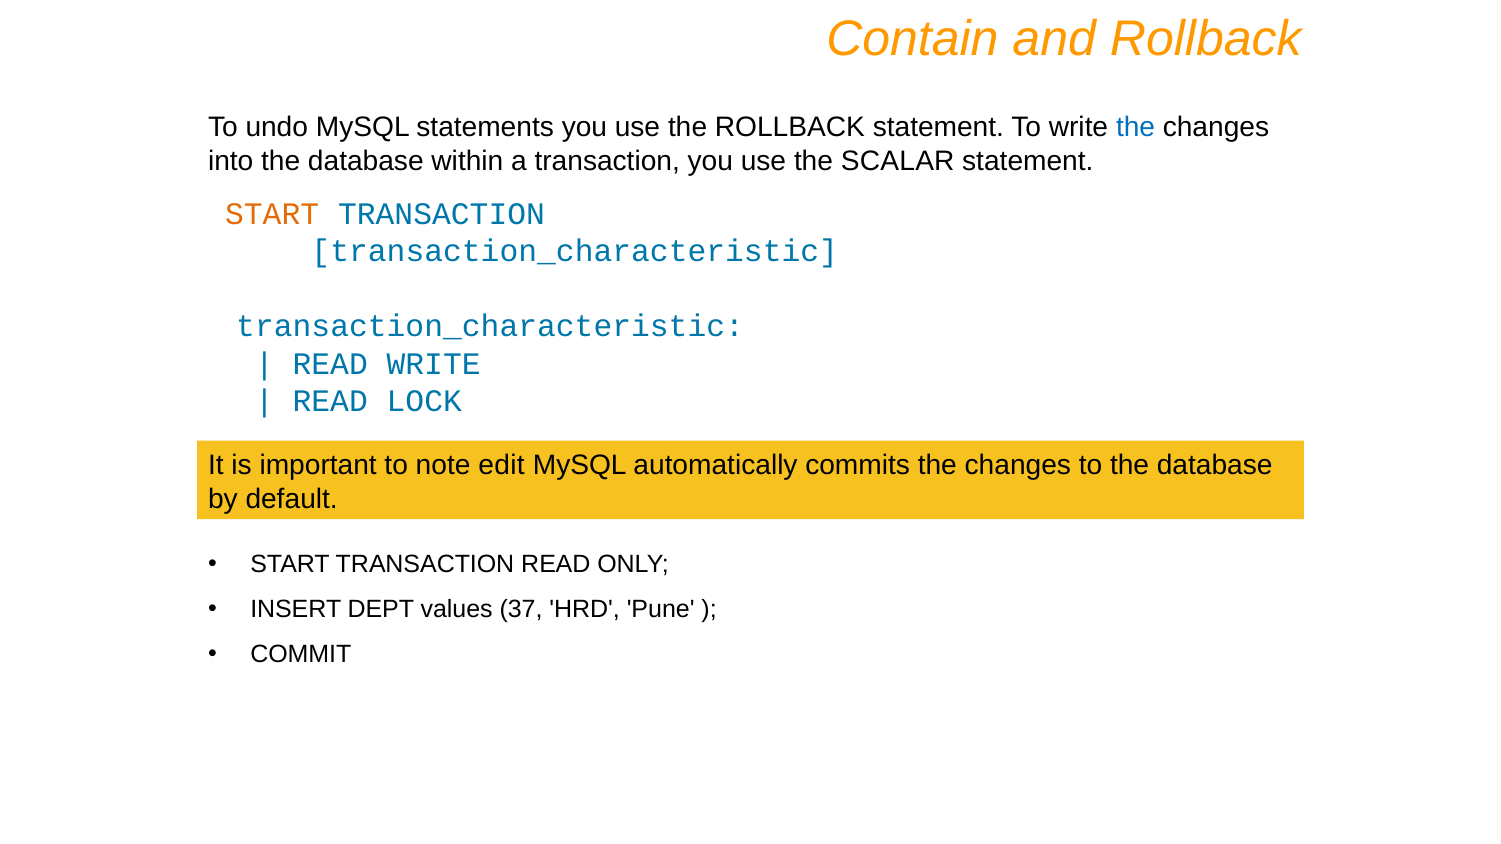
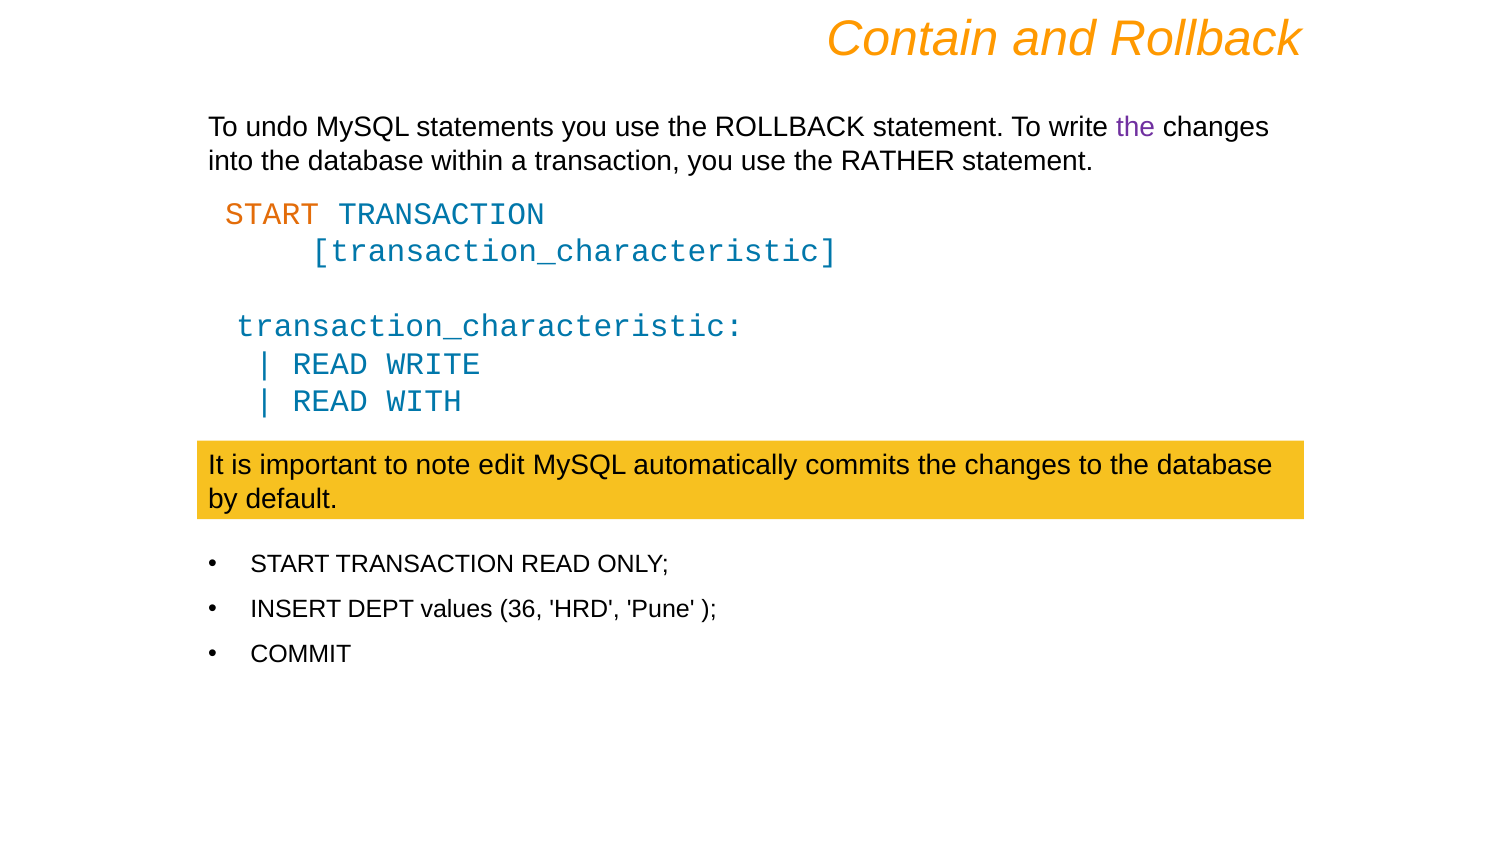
the colour: blue -> purple (1136, 128)
SCALAR: SCALAR -> RATHER (898, 161)
LOCK: LOCK -> WITH (424, 402)
37: 37 -> 36 (521, 610)
